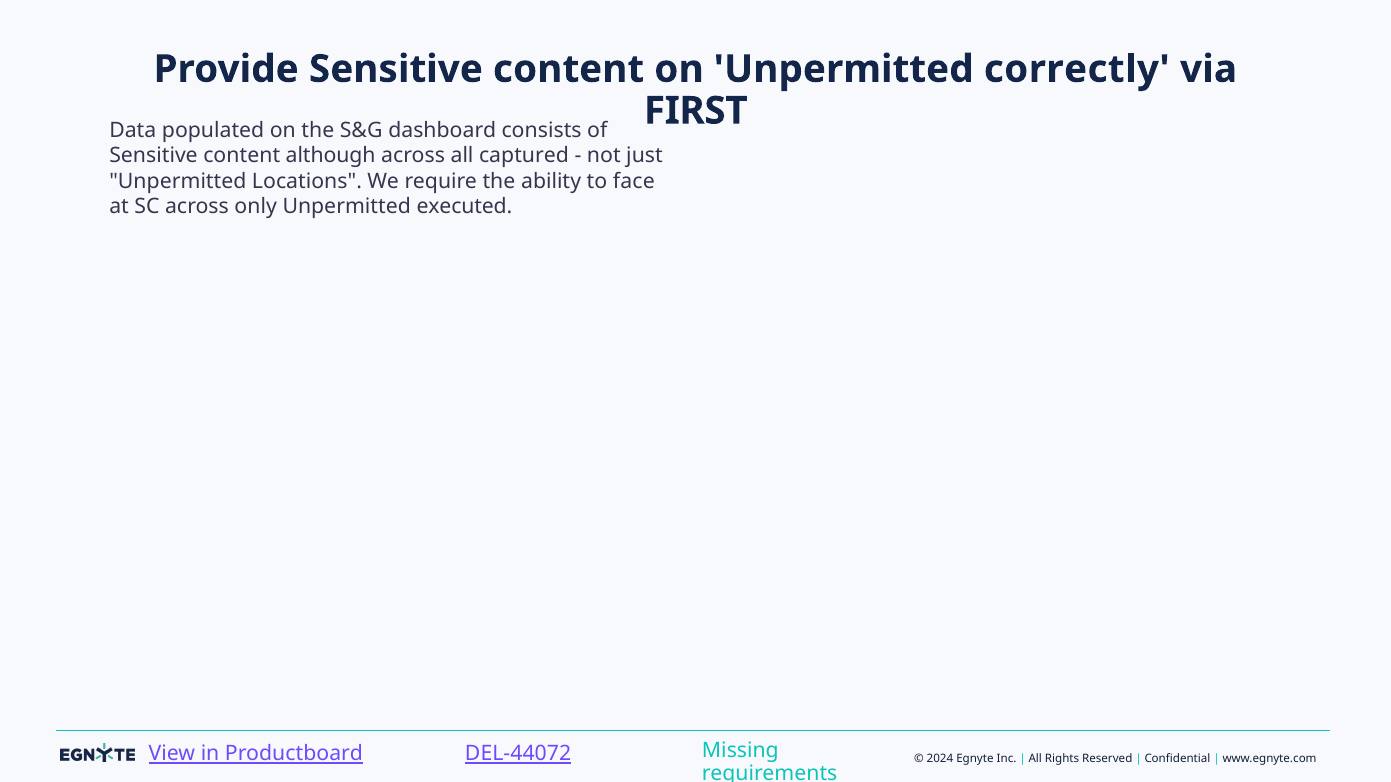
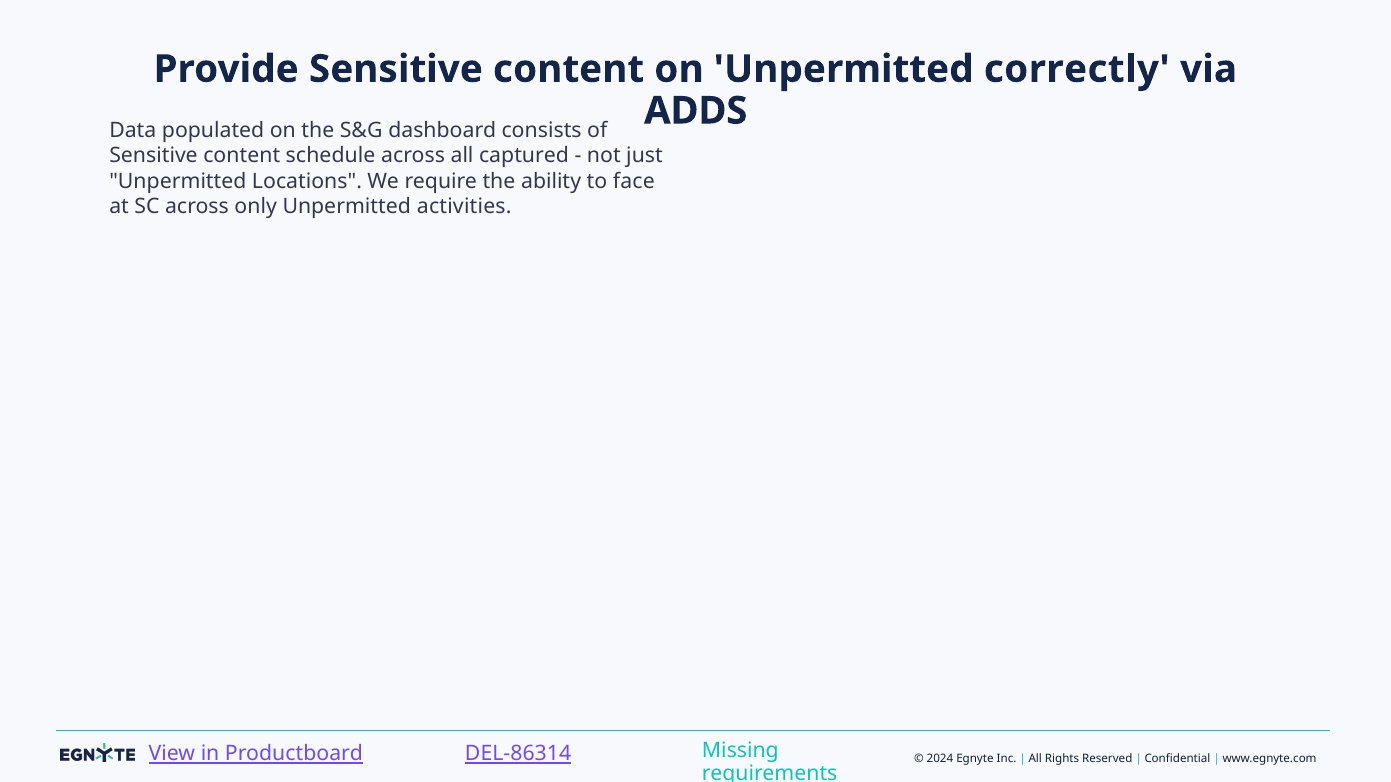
FIRST: FIRST -> ADDS (696, 111)
although: although -> schedule (331, 156)
executed: executed -> activities (464, 207)
DEL-44072: DEL-44072 -> DEL-86314 (518, 754)
